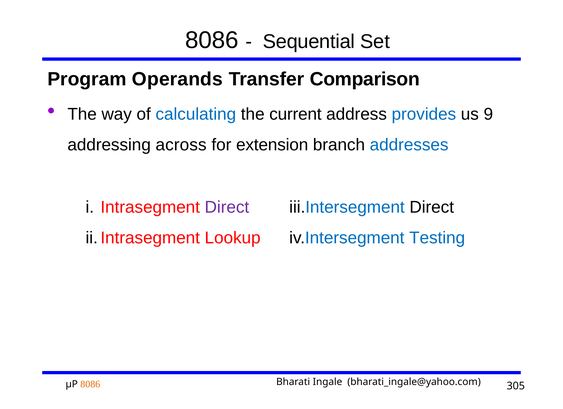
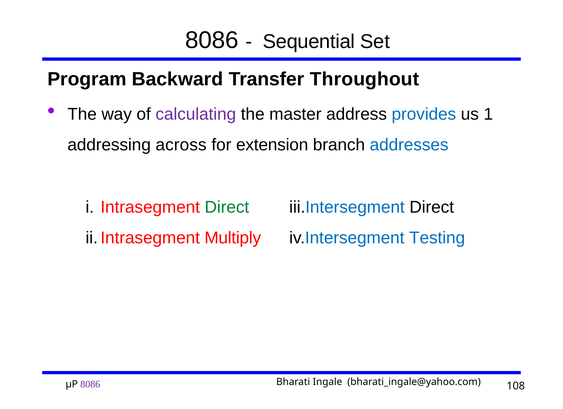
Operands: Operands -> Backward (177, 79)
Comparison: Comparison -> Throughout (365, 79)
calculating colour: blue -> purple (196, 114)
current: current -> master (295, 114)
9: 9 -> 1 (488, 114)
Direct colour: purple -> green (227, 207)
Lookup: Lookup -> Multiply (233, 238)
8086 colour: orange -> purple (90, 385)
305: 305 -> 108 (516, 386)
